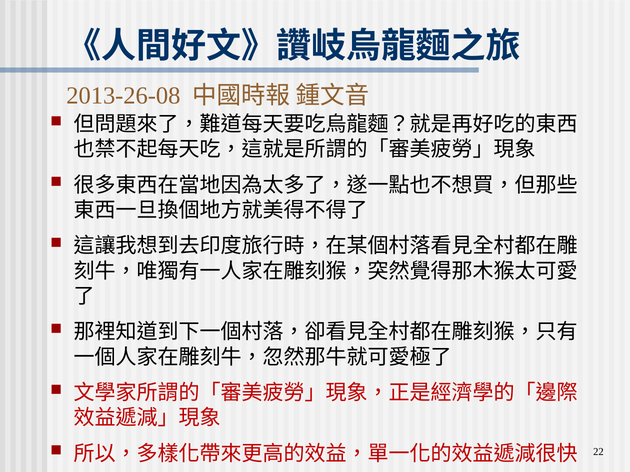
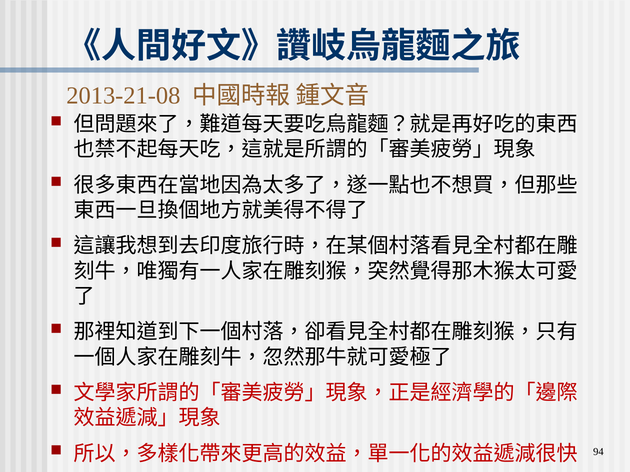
2013-26-08: 2013-26-08 -> 2013-21-08 (123, 96)
22: 22 -> 94 (598, 452)
